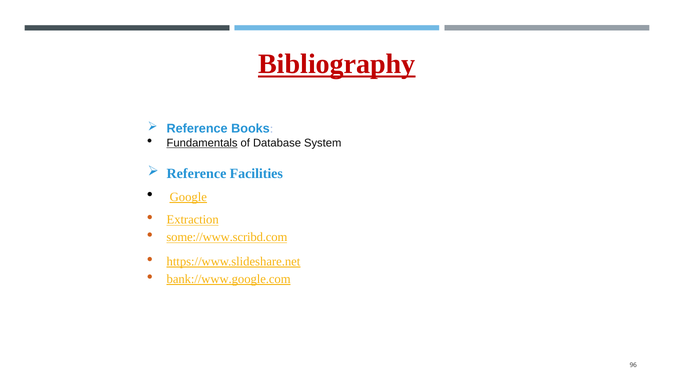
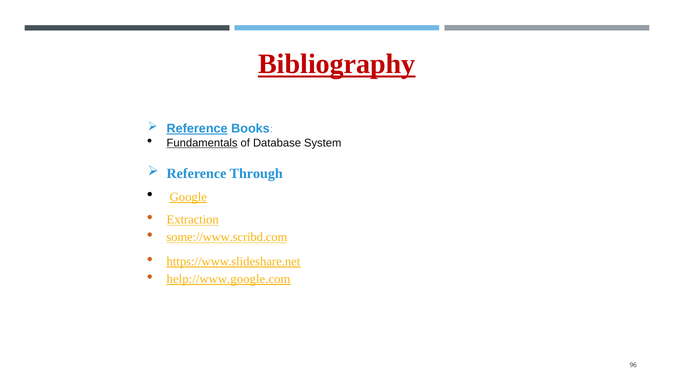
Reference underline: none -> present (197, 129)
Facilities: Facilities -> Through (256, 173)
bank://www.google.com: bank://www.google.com -> help://www.google.com (229, 279)
